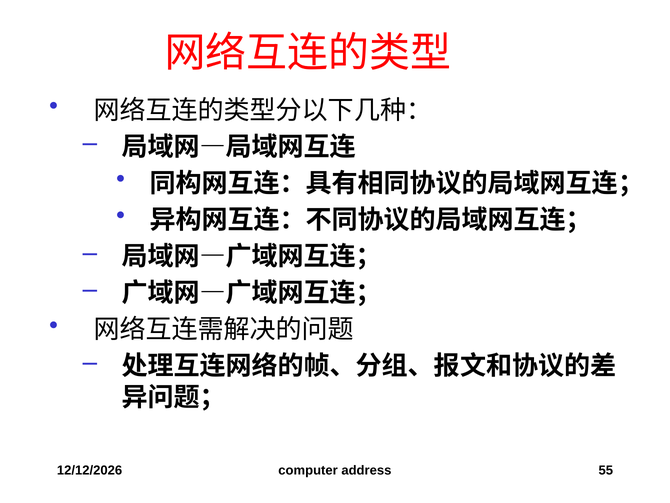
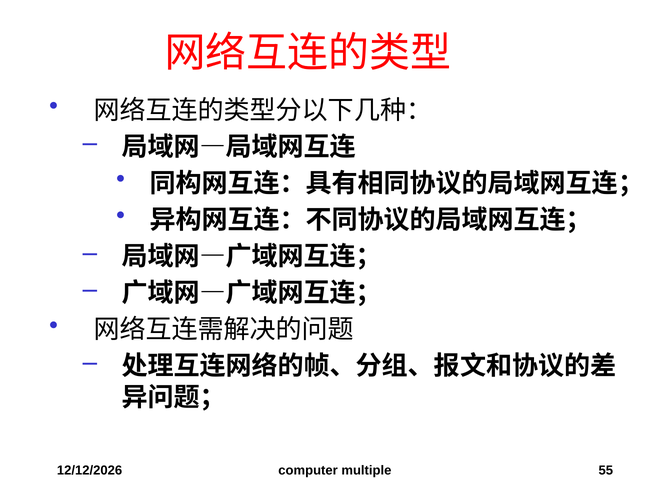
address: address -> multiple (366, 470)
